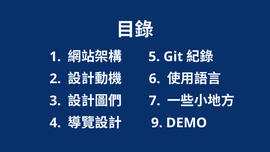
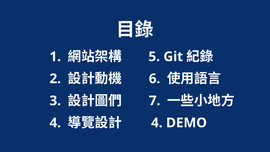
9: 9 -> 4 (157, 123)
